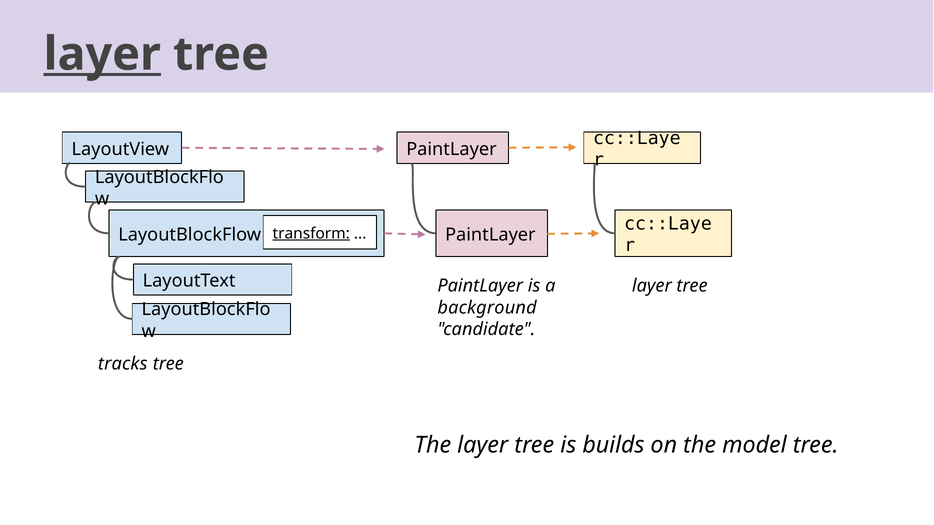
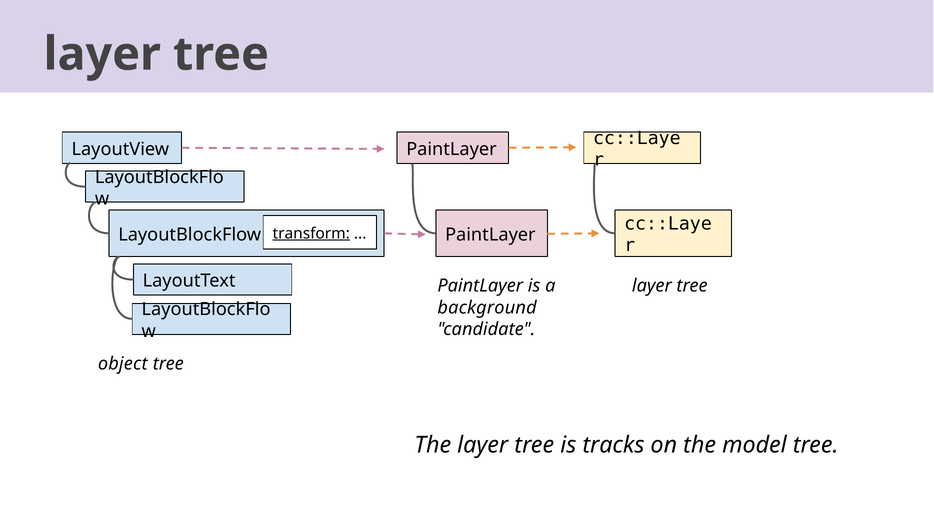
layer underline: present -> none (102, 54)
tracks: tracks -> object (123, 364)
builds: builds -> tracks (613, 445)
